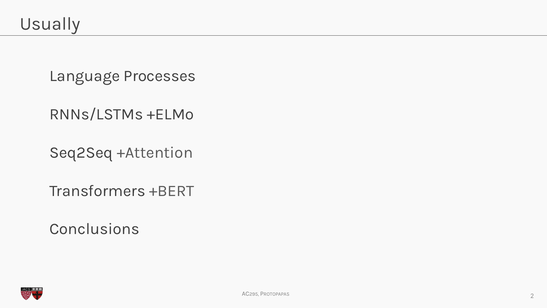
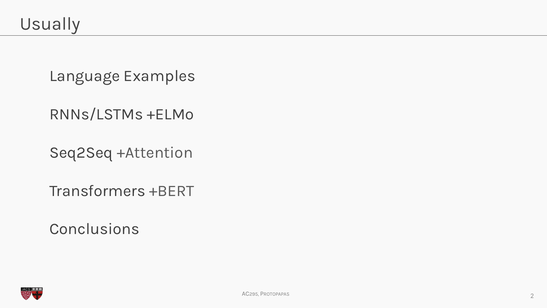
Processes: Processes -> Examples (160, 76)
